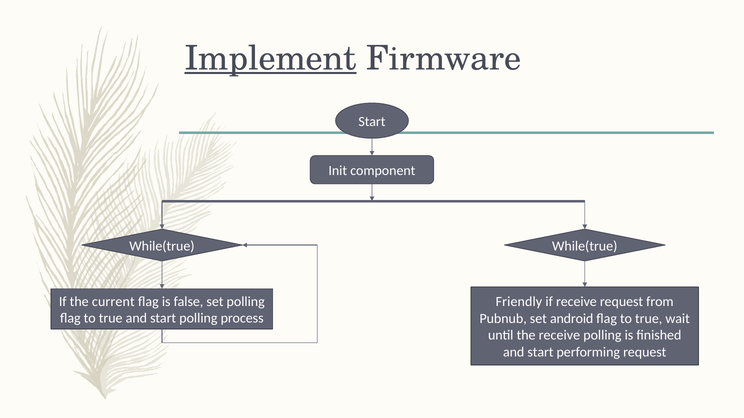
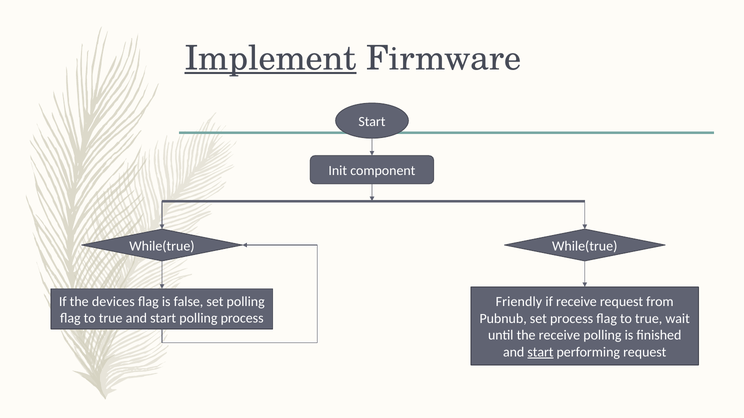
current: current -> devices (113, 302)
set android: android -> process (572, 319)
start underline: none -> present (540, 352)
